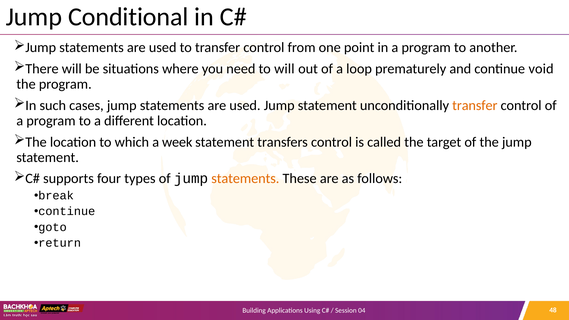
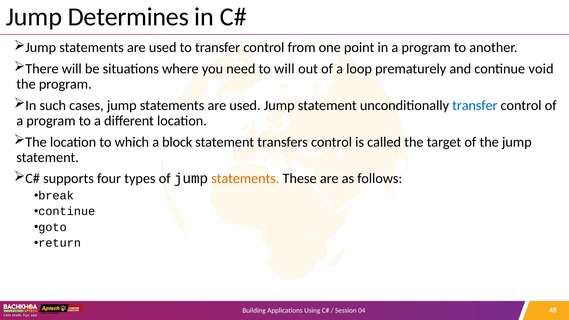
Conditional: Conditional -> Determines (128, 17)
transfer colour: orange -> blue (475, 105)
week: week -> block (177, 142)
